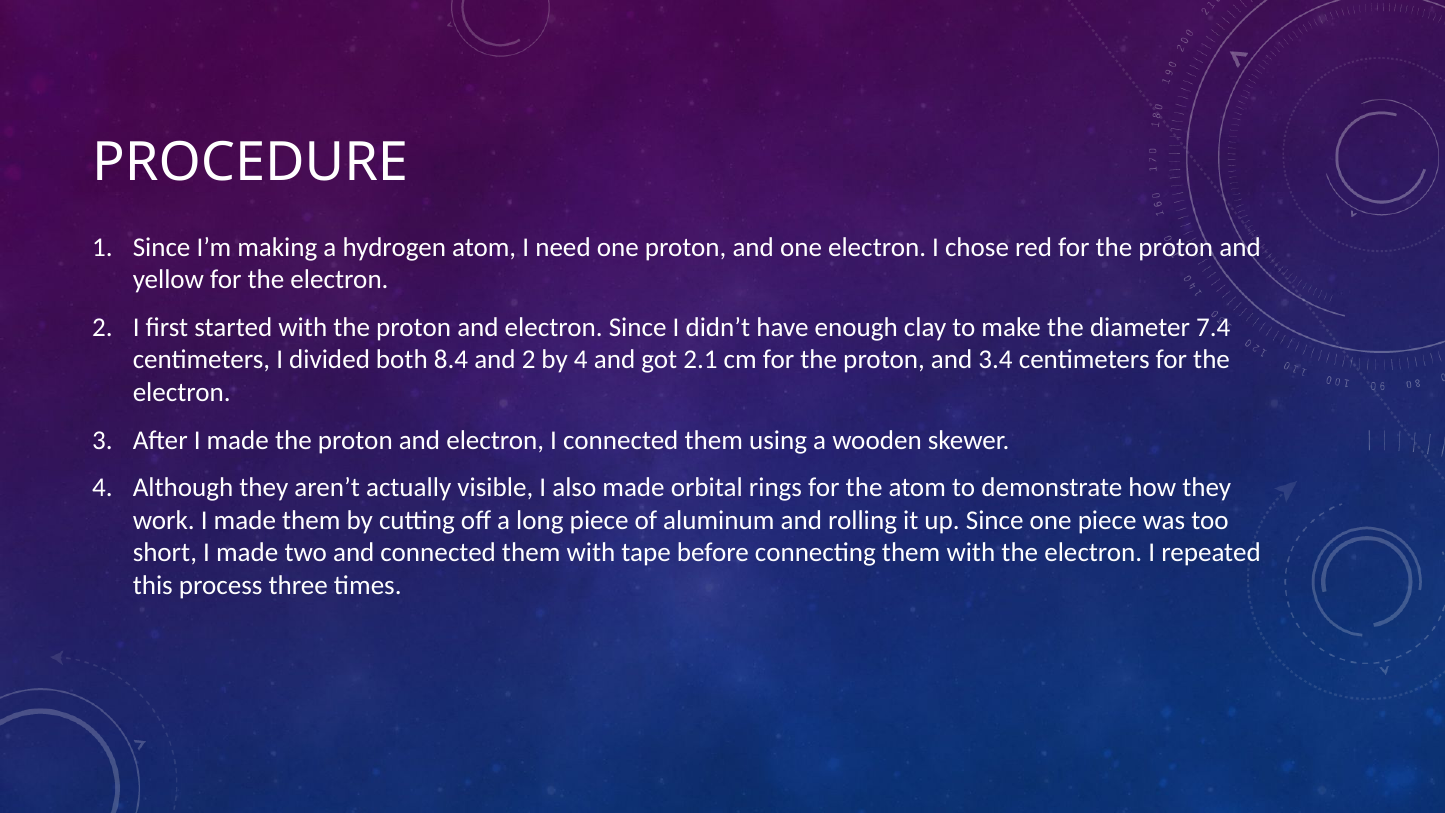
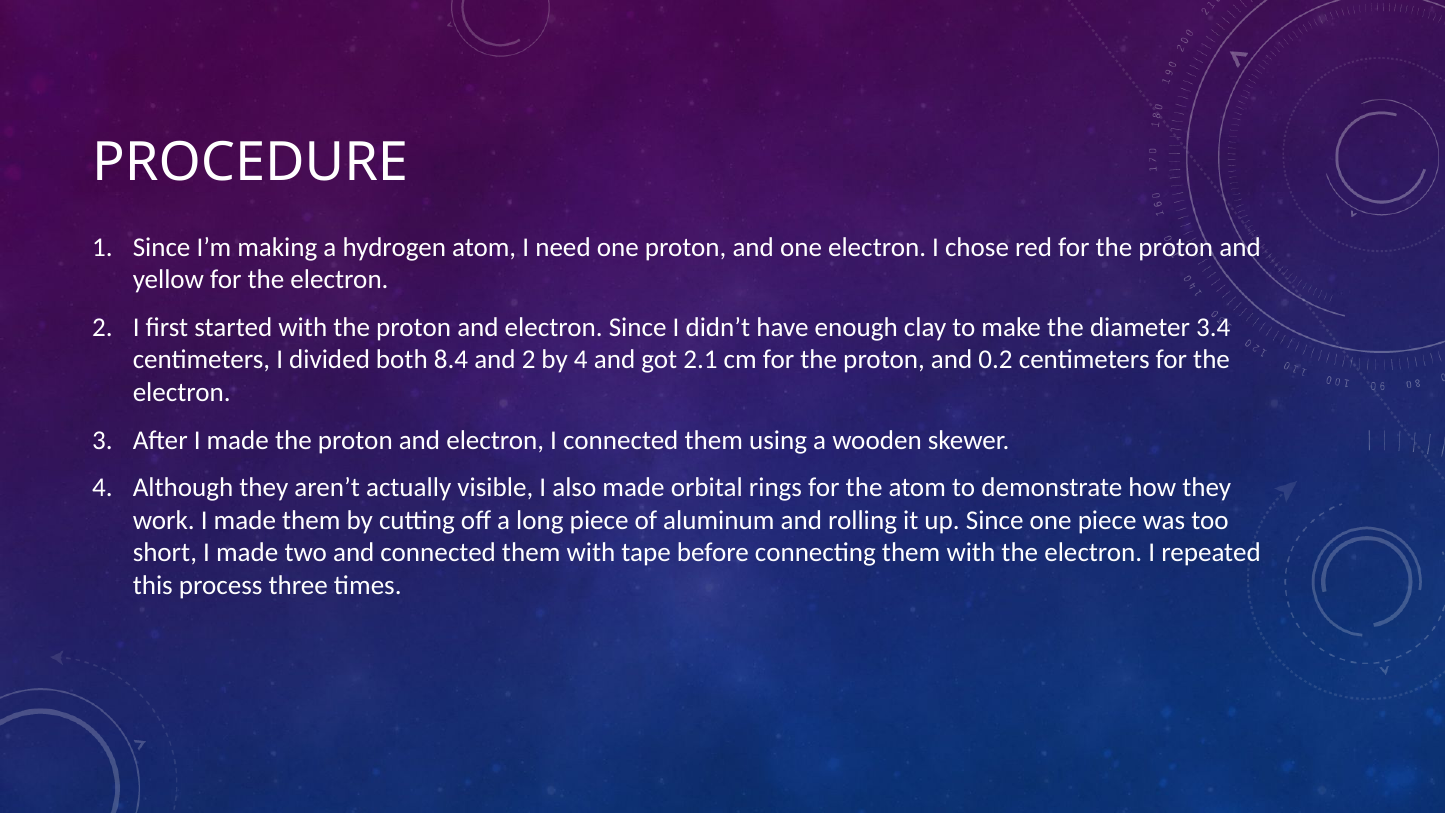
7.4: 7.4 -> 3.4 (1213, 327)
3.4: 3.4 -> 0.2 (996, 360)
